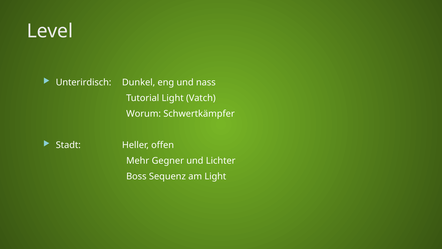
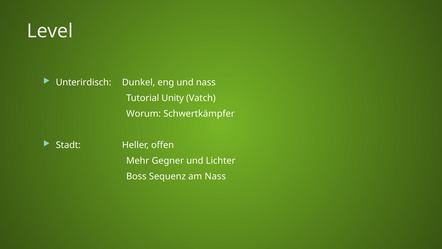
Tutorial Light: Light -> Unity (173, 98)
am Light: Light -> Nass (215, 176)
